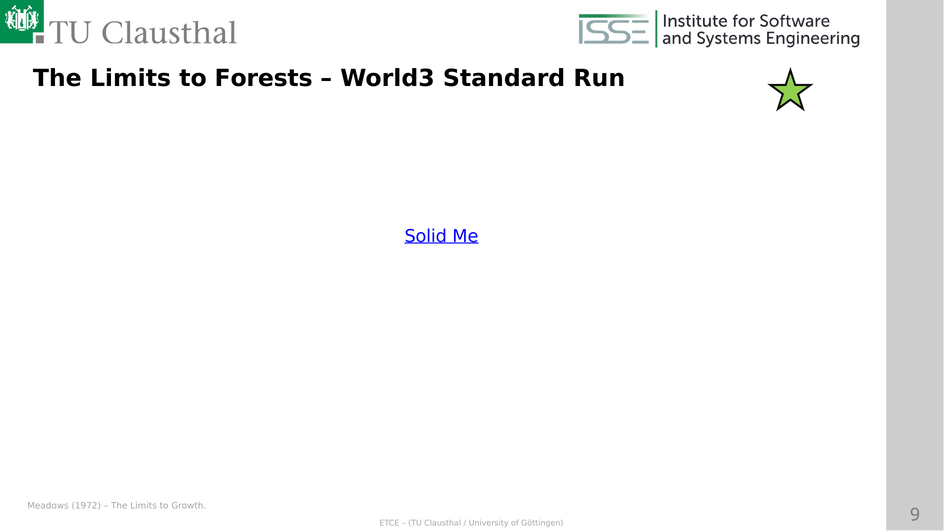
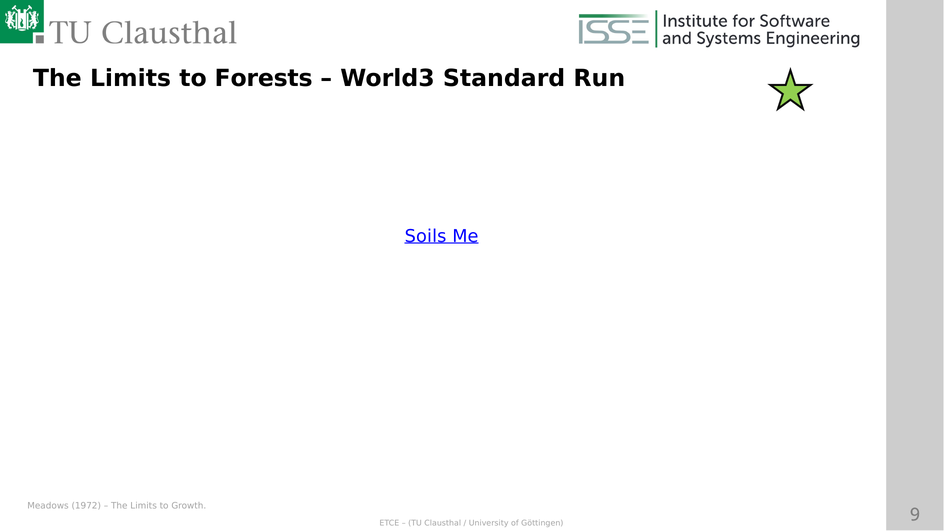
Solid: Solid -> Soils (426, 236)
